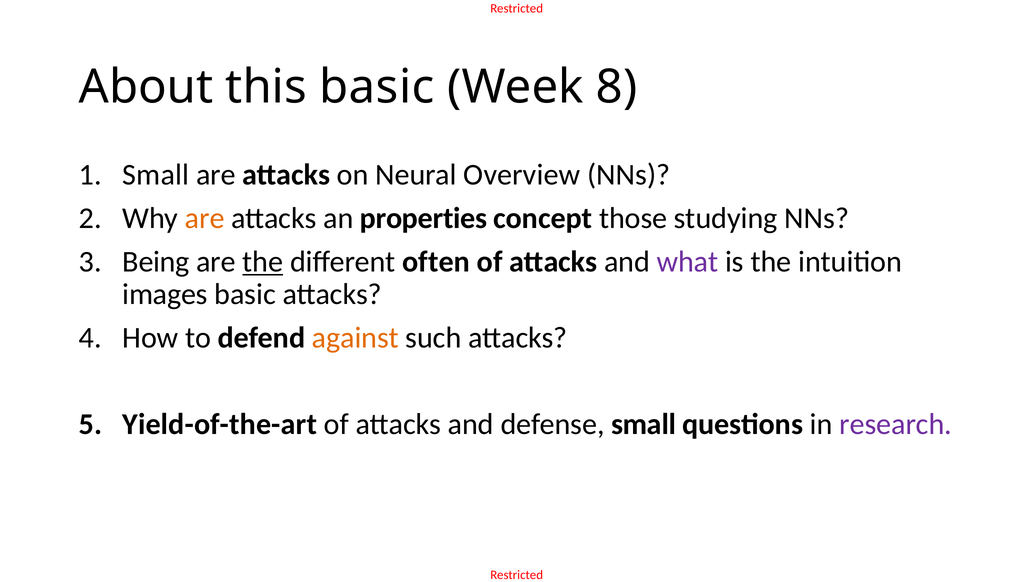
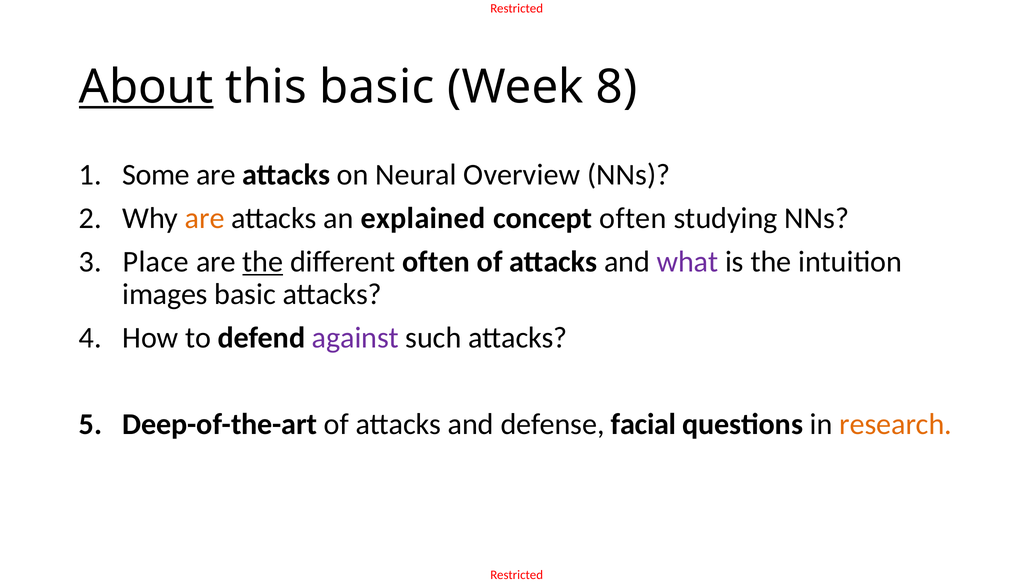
About underline: none -> present (146, 87)
Small: Small -> Some (156, 175)
properties: properties -> explained (423, 218)
concept those: those -> often (633, 218)
Being: Being -> Place (156, 262)
against colour: orange -> purple (355, 337)
Yield-of-the-art: Yield-of-the-art -> Deep-of-the-art (220, 424)
defense small: small -> facial (644, 424)
research colour: purple -> orange (896, 424)
